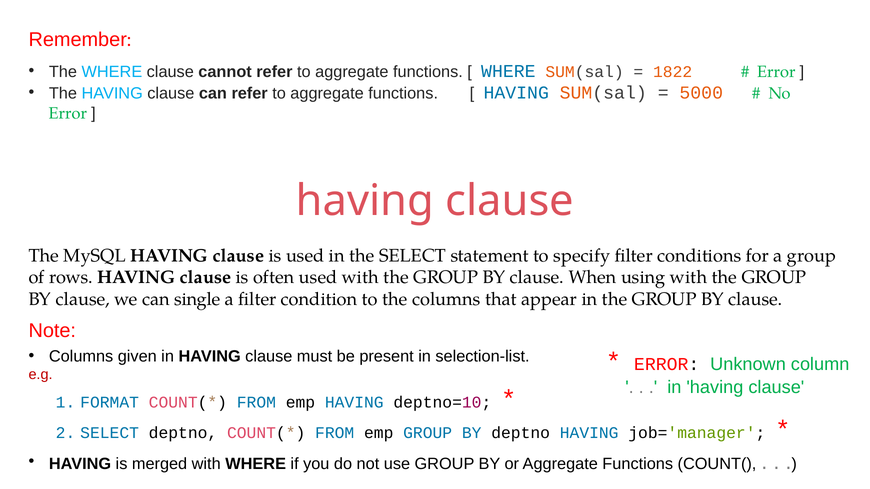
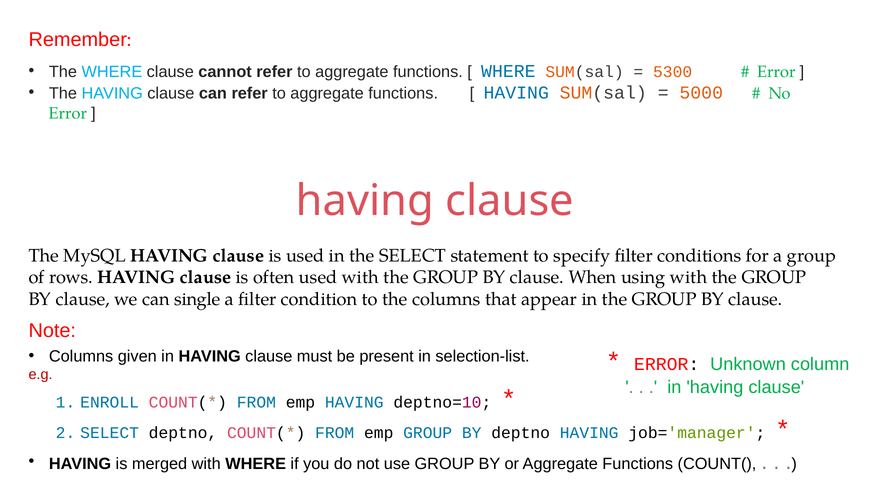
1822: 1822 -> 5300 (673, 72)
FORMAT: FORMAT -> ENROLL (110, 403)
